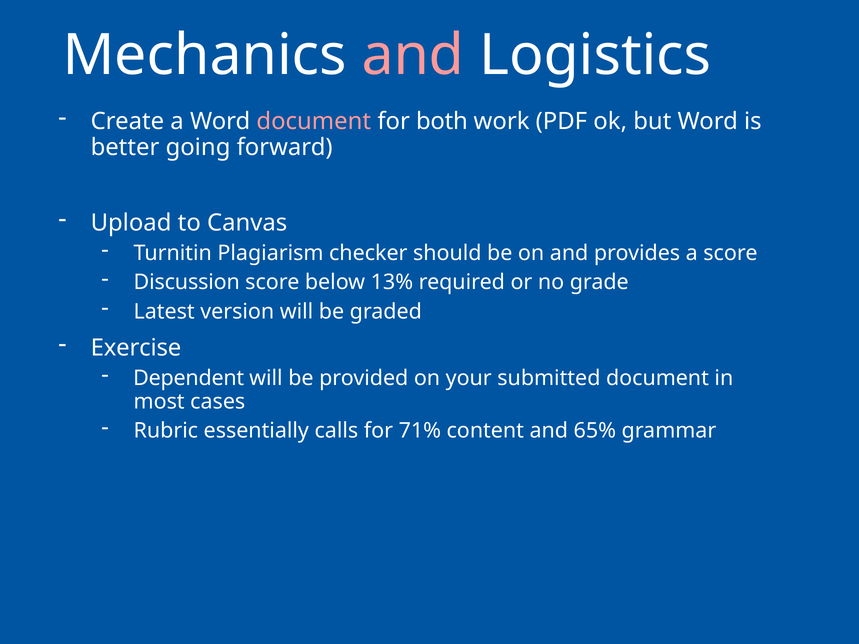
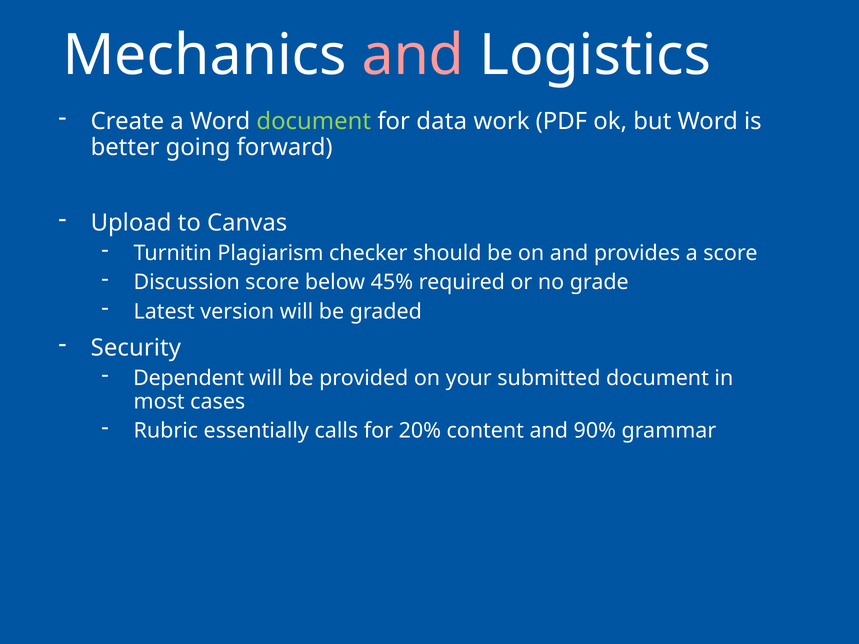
document colour: pink -> light green (314, 122)
both: both -> data (442, 122)
13%: 13% -> 45% (392, 283)
Exercise: Exercise -> Security (136, 348)
71%: 71% -> 20% (420, 431)
65%: 65% -> 90% (595, 431)
